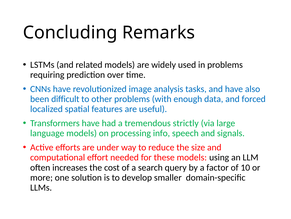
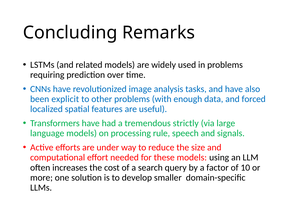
difficult: difficult -> explicit (65, 99)
info: info -> rule (161, 133)
